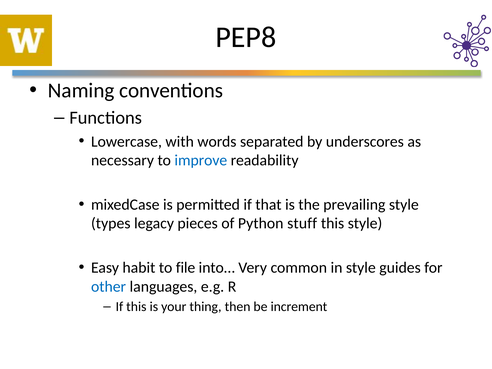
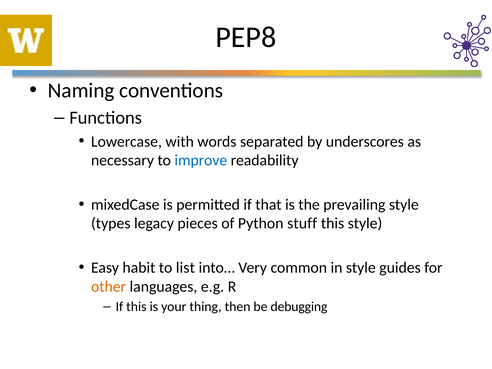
file: file -> list (185, 268)
other colour: blue -> orange (109, 287)
increment: increment -> debugging (299, 307)
